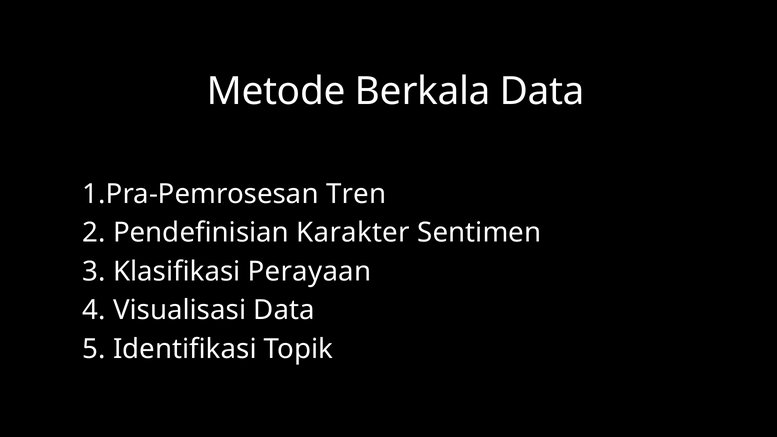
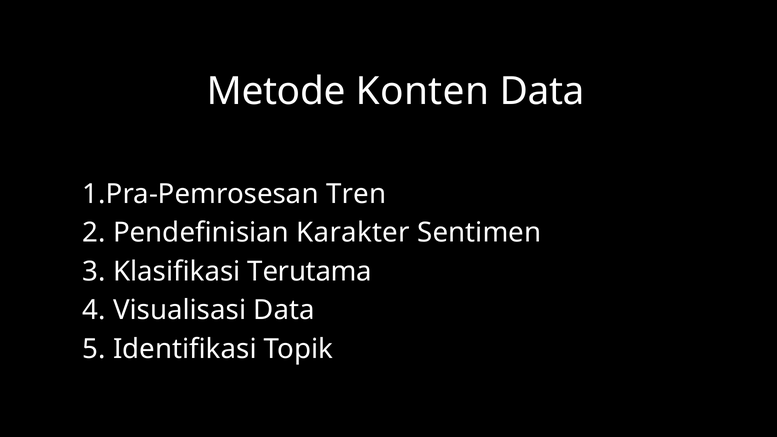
Berkala: Berkala -> Konten (422, 92)
Perayaan: Perayaan -> Terutama (310, 272)
